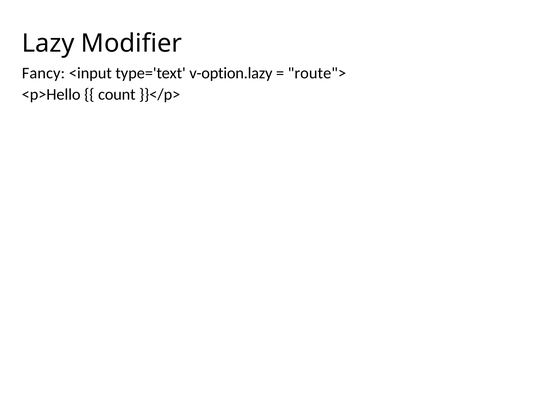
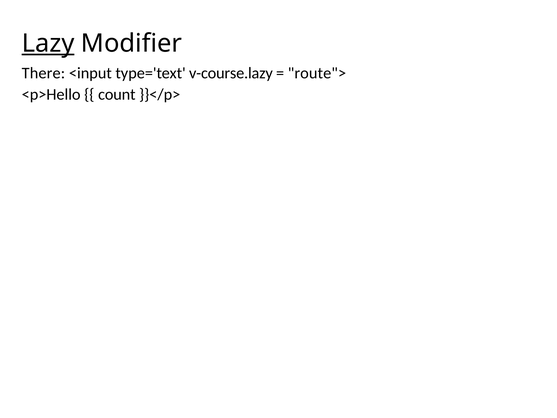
Lazy underline: none -> present (48, 43)
Fancy: Fancy -> There (43, 73)
v-option.lazy: v-option.lazy -> v-course.lazy (231, 73)
